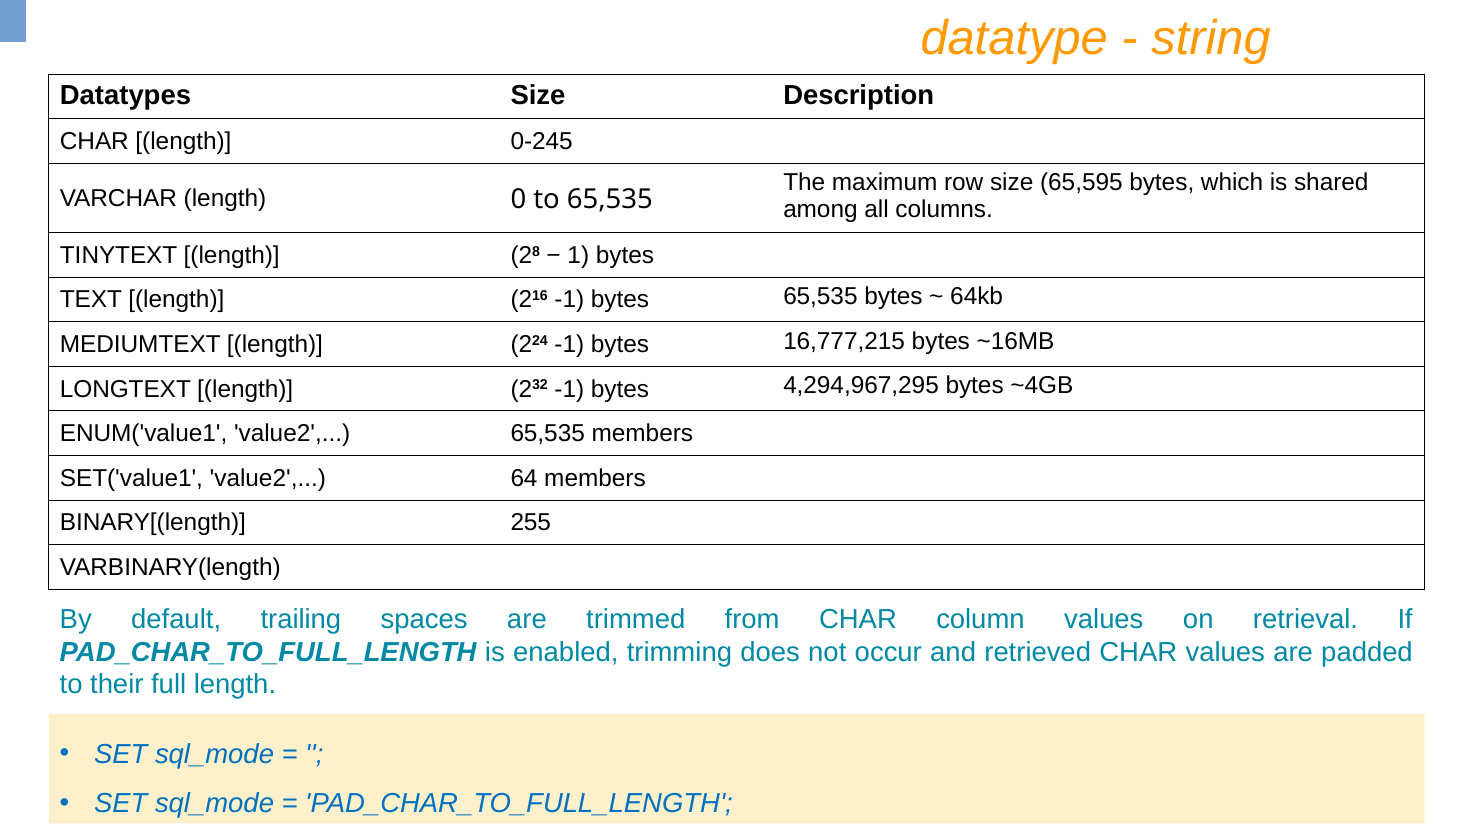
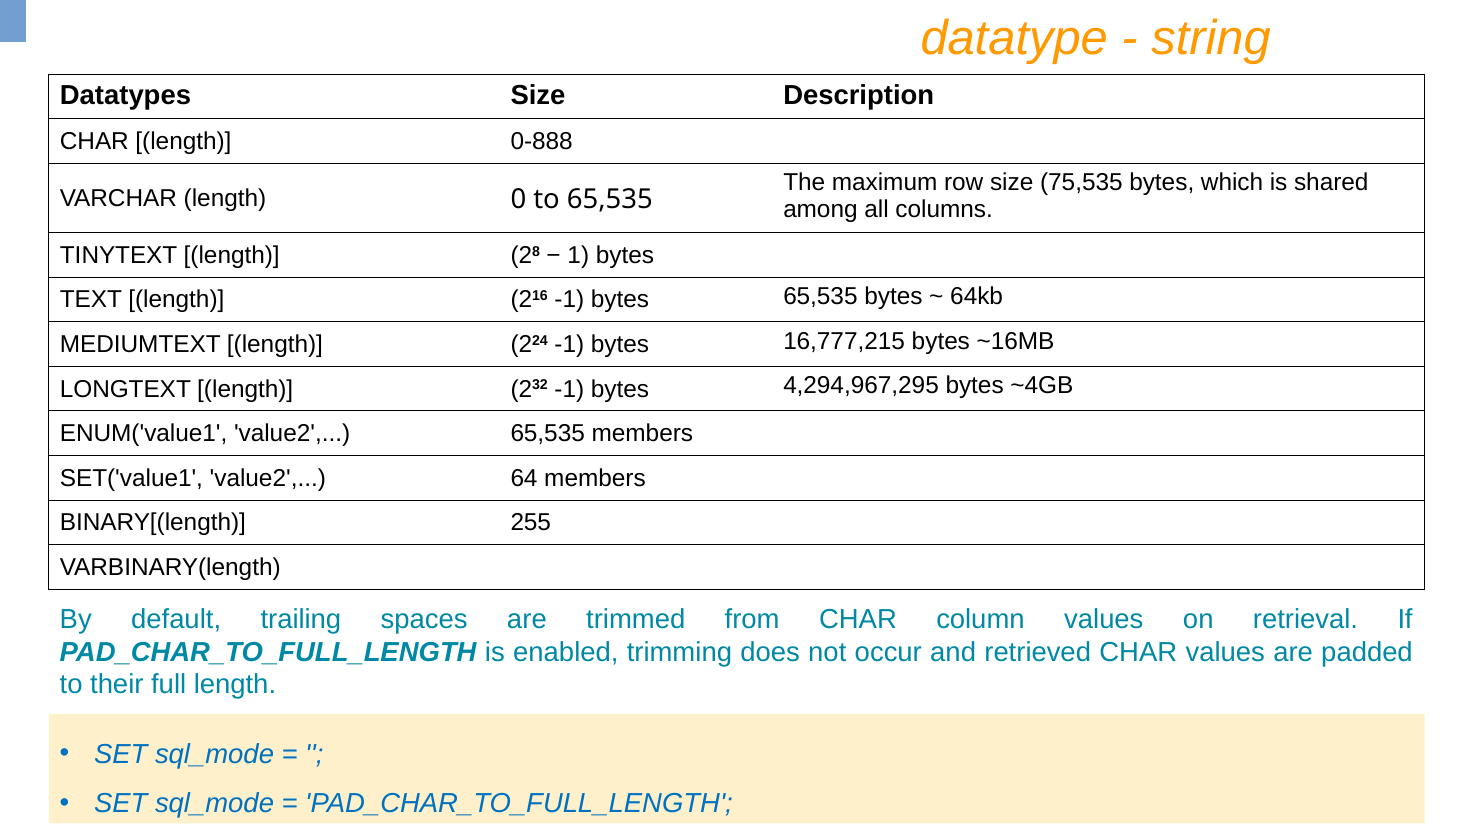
0-245: 0-245 -> 0-888 (542, 141)
65,595: 65,595 -> 75,535 (1081, 183)
